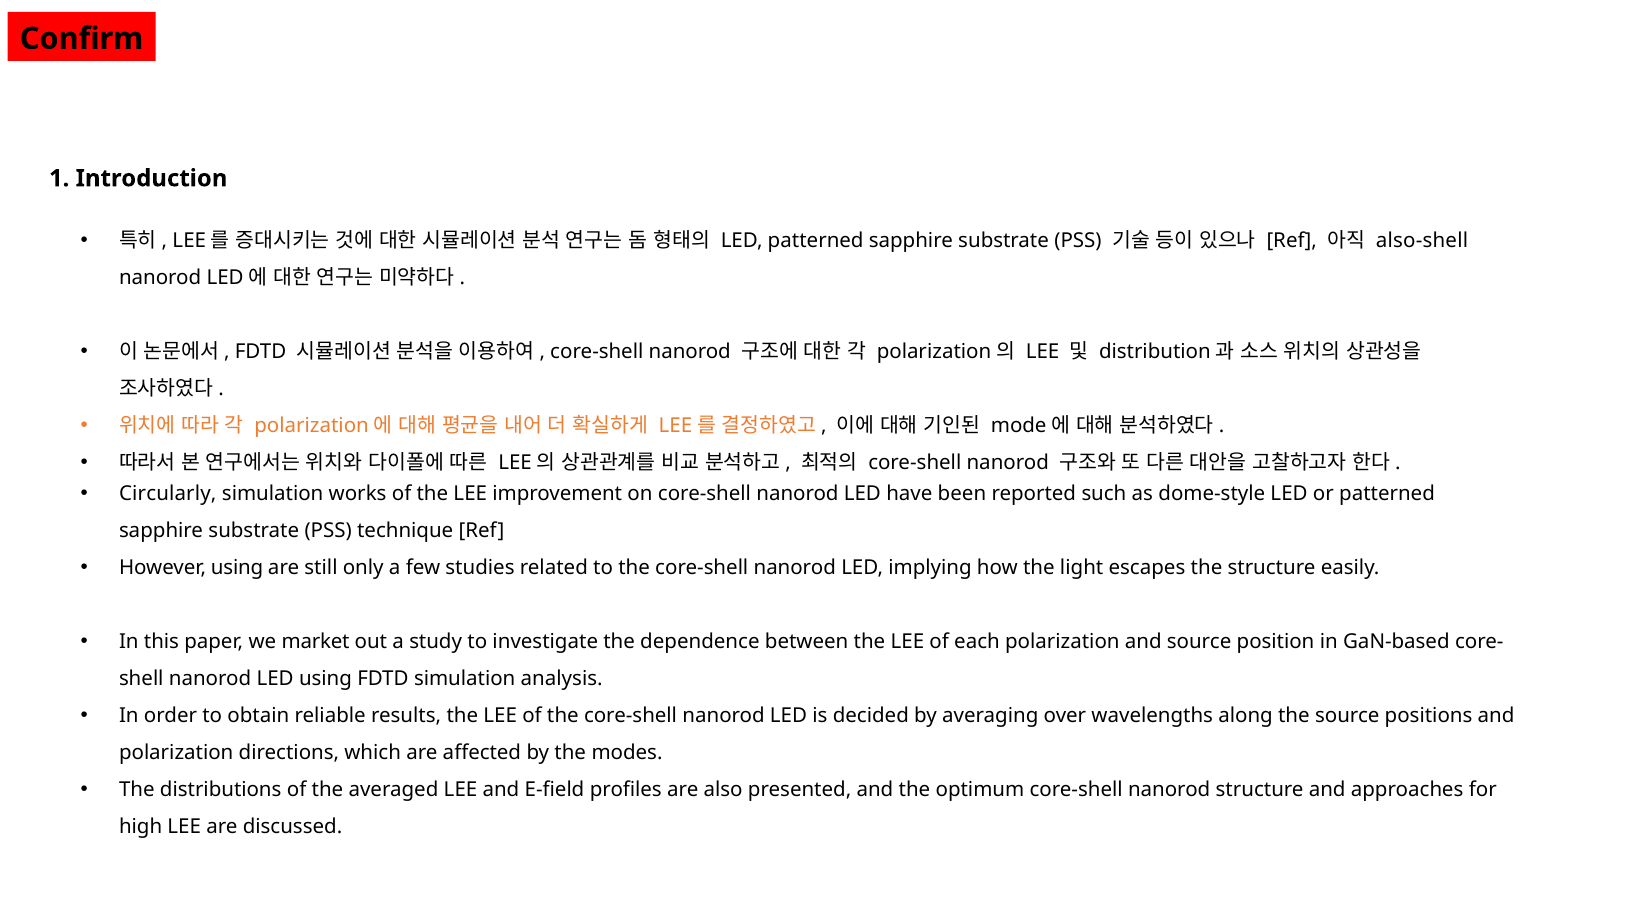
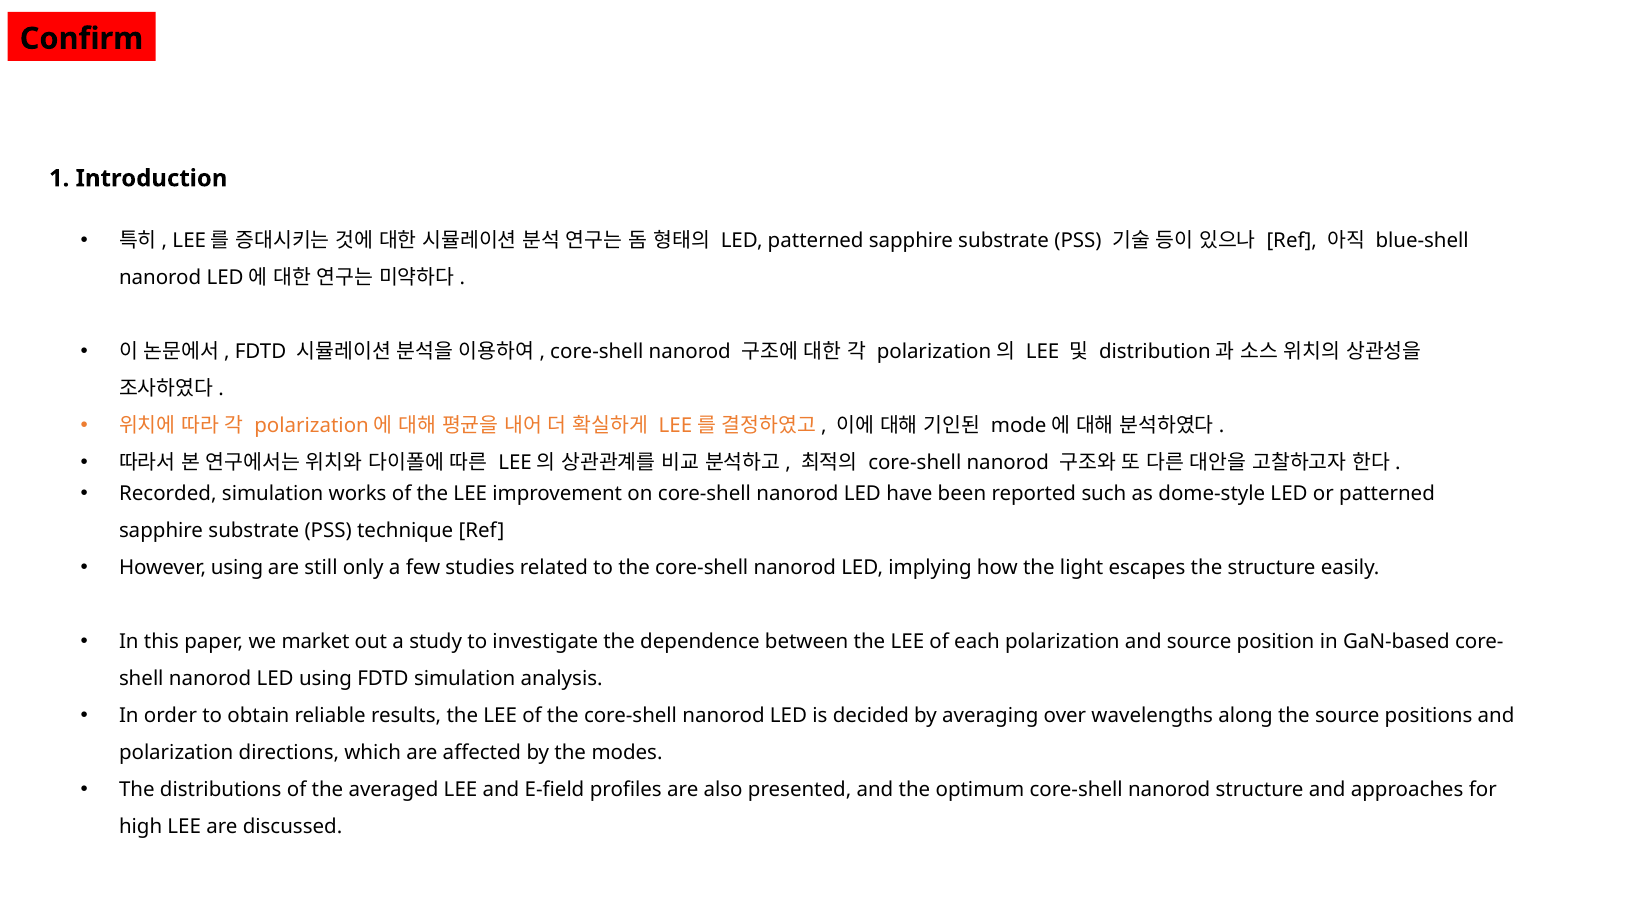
also-shell: also-shell -> blue-shell (1422, 241)
Circularly: Circularly -> Recorded (168, 494)
